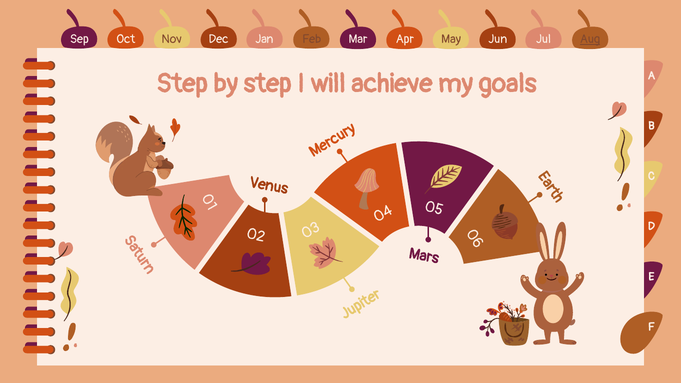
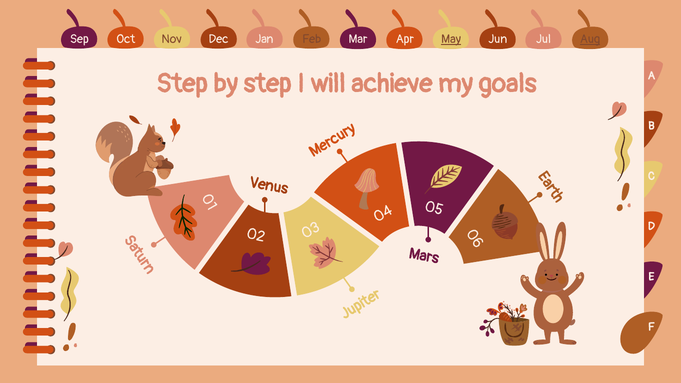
May underline: none -> present (451, 39)
